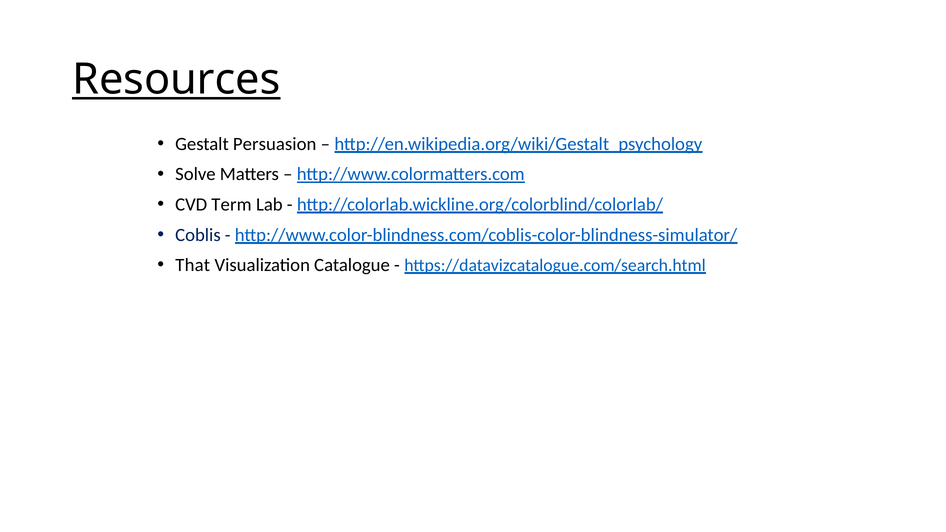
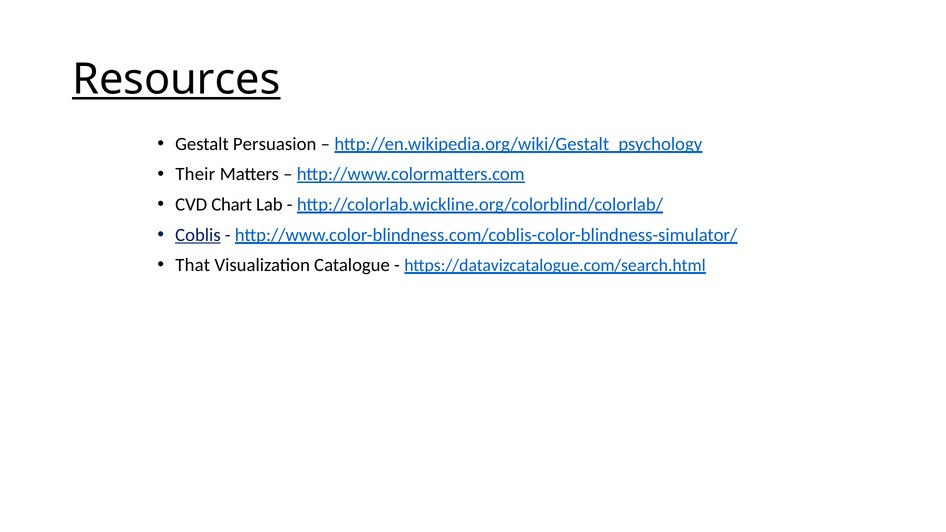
Solve: Solve -> Their (195, 174)
Term: Term -> Chart (232, 205)
Coblis underline: none -> present (198, 235)
